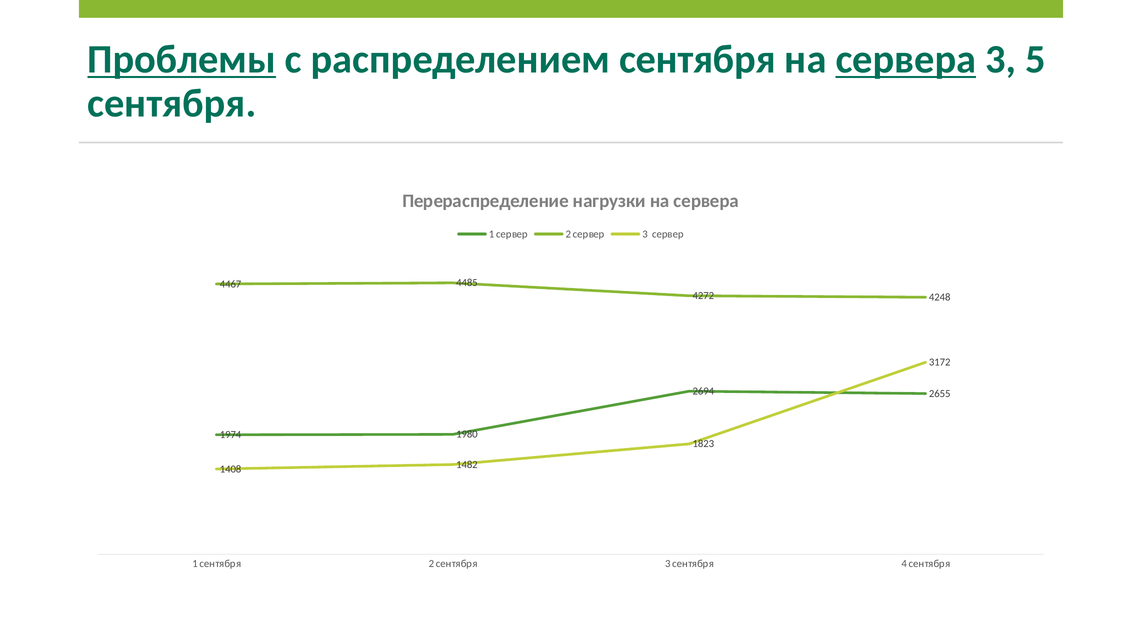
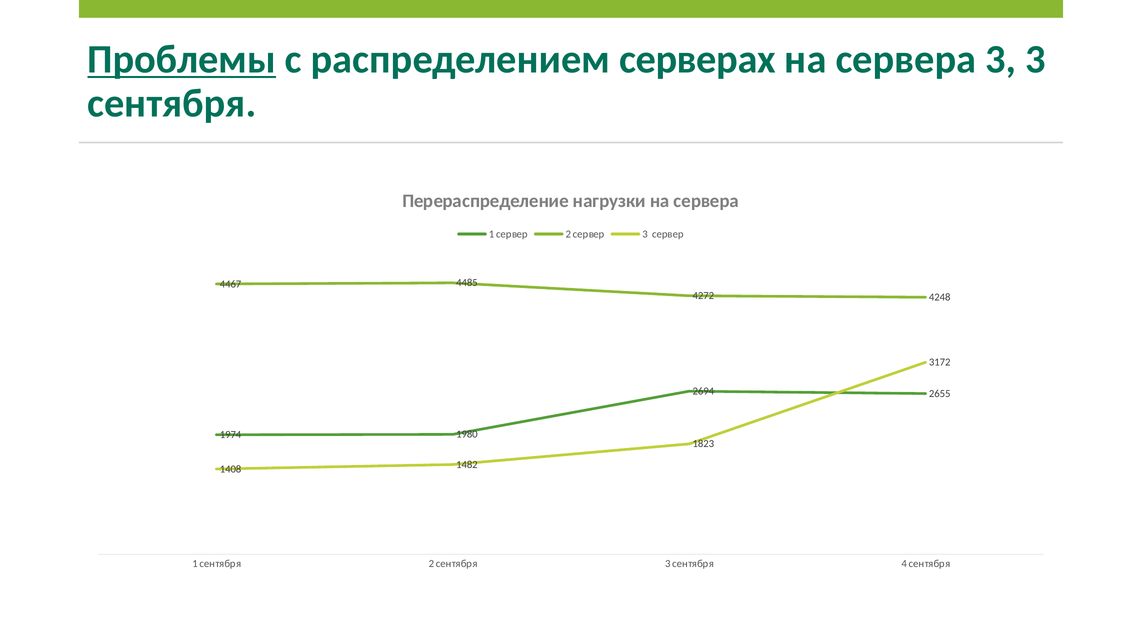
распределением сентября: сентября -> серверах (697, 60)
сервера underline: present -> none (906, 60)
3 5: 5 -> 3 (1035, 60)
